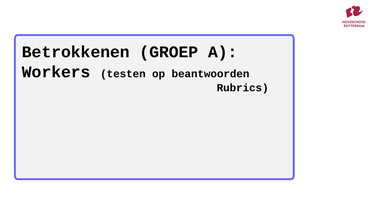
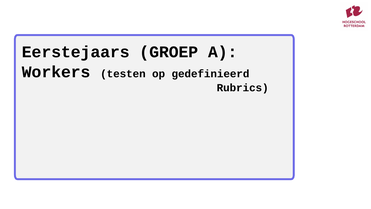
Betrokkenen: Betrokkenen -> Eerstejaars (76, 52)
beantwoorden: beantwoorden -> gedefinieerd (210, 74)
